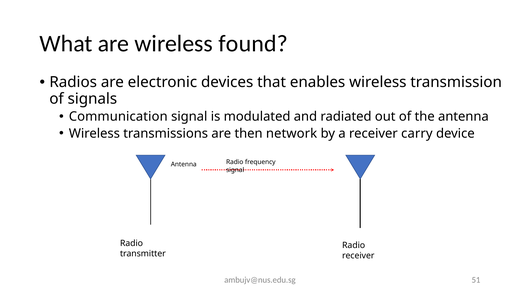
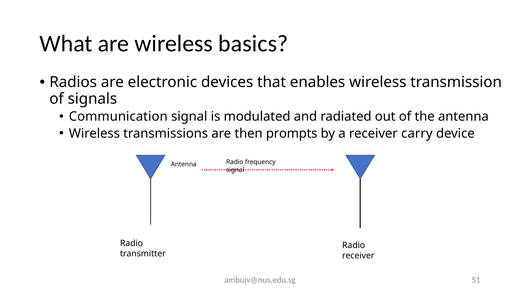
found: found -> basics (253, 44)
network: network -> prompts (292, 133)
